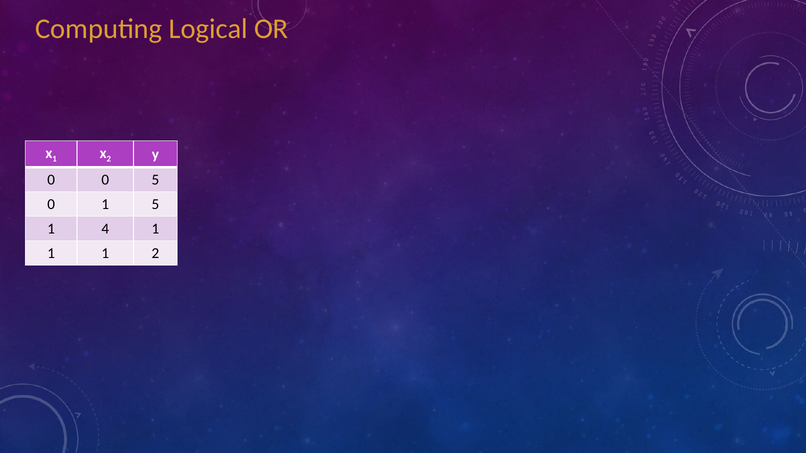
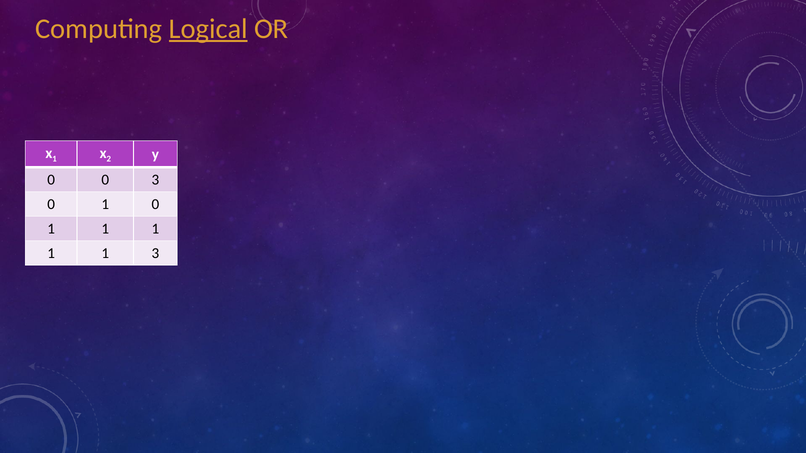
Logical underline: none -> present (208, 29)
0 5: 5 -> 3 (155, 180)
1 5: 5 -> 0 (155, 204)
4: 4 -> 1 (105, 229)
1 2: 2 -> 3 (155, 253)
